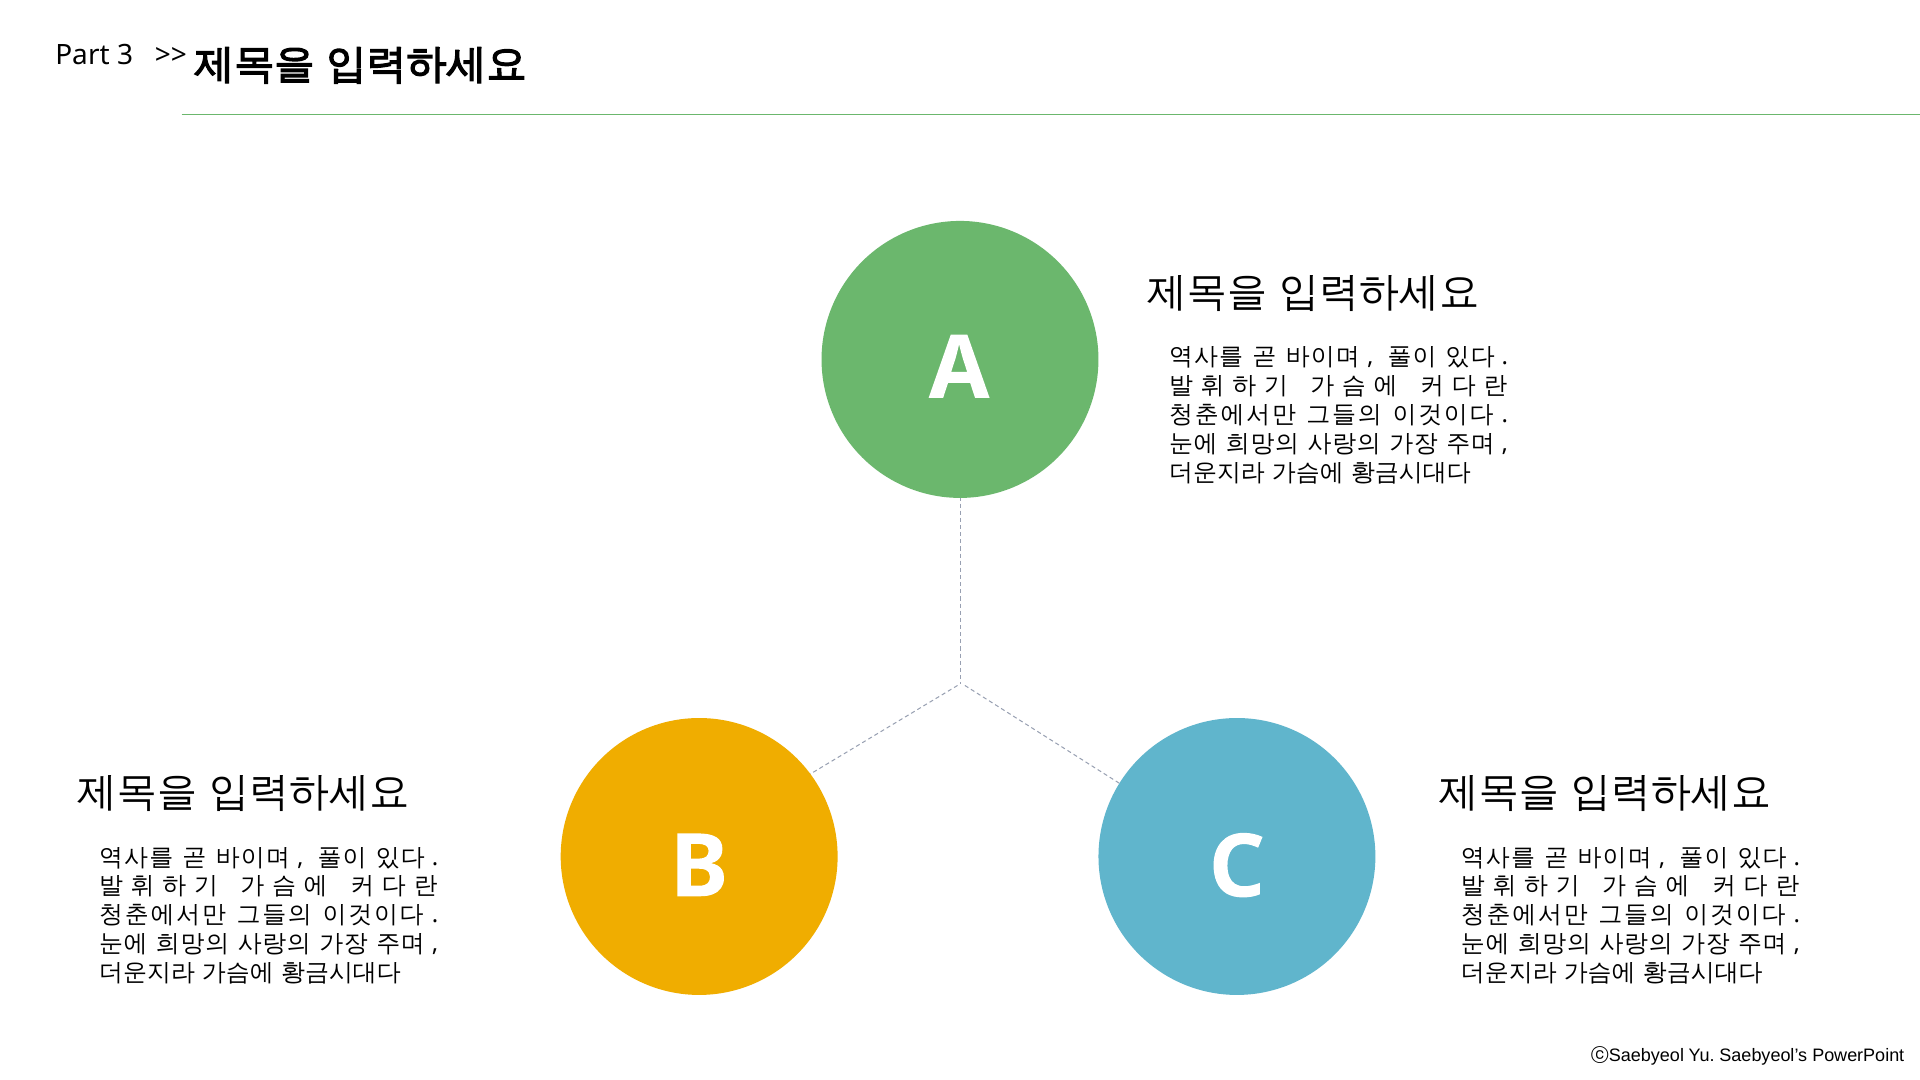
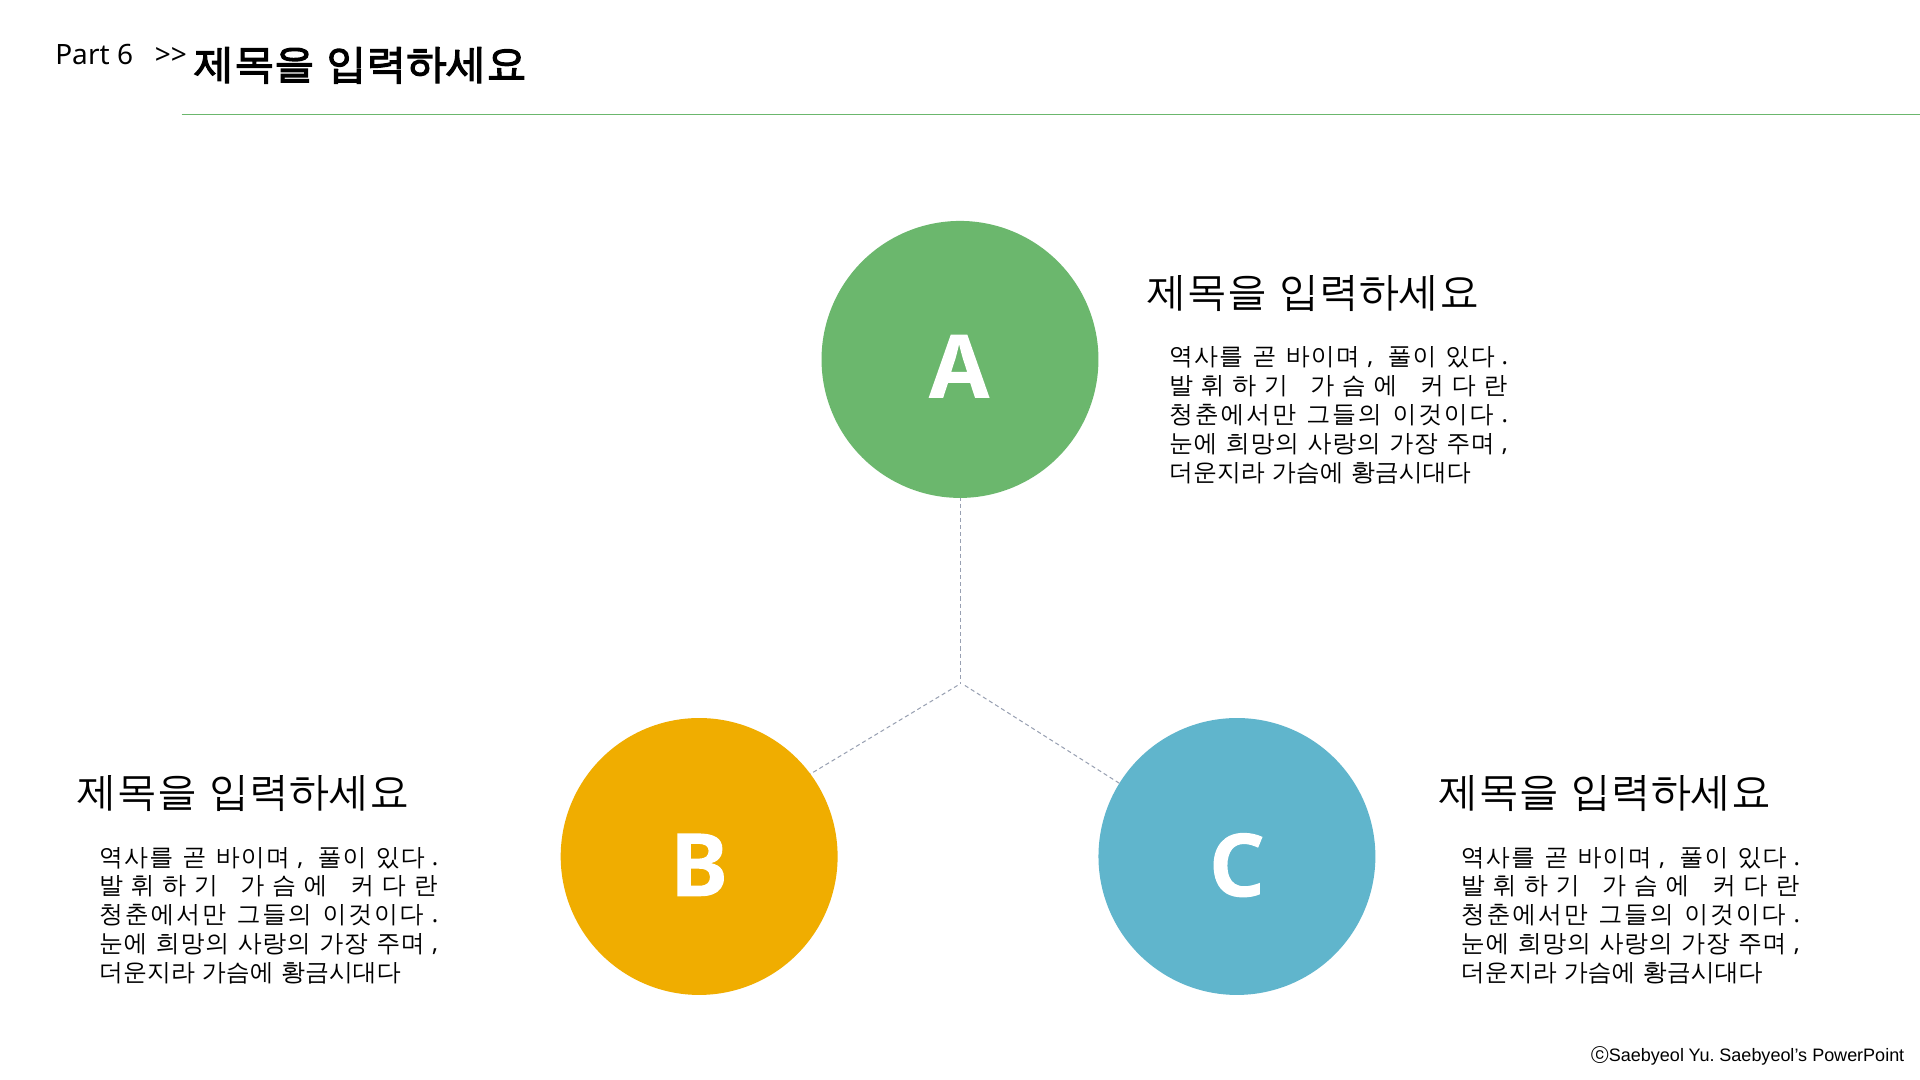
3: 3 -> 6 (125, 55)
